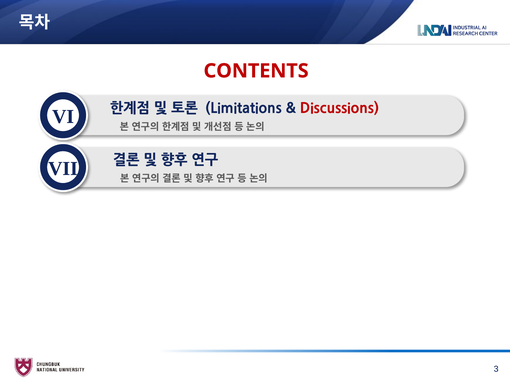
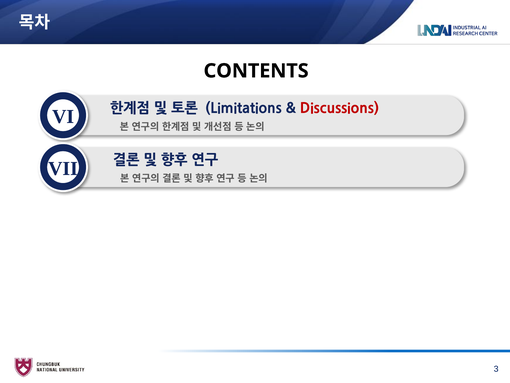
CONTENTS colour: red -> black (256, 71)
